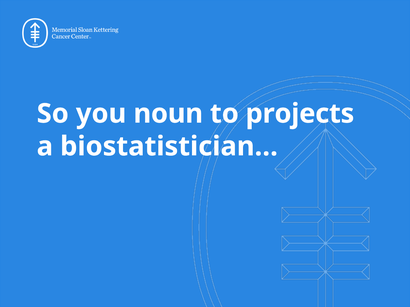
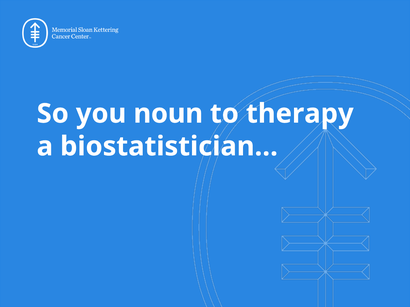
projects: projects -> therapy (300, 114)
